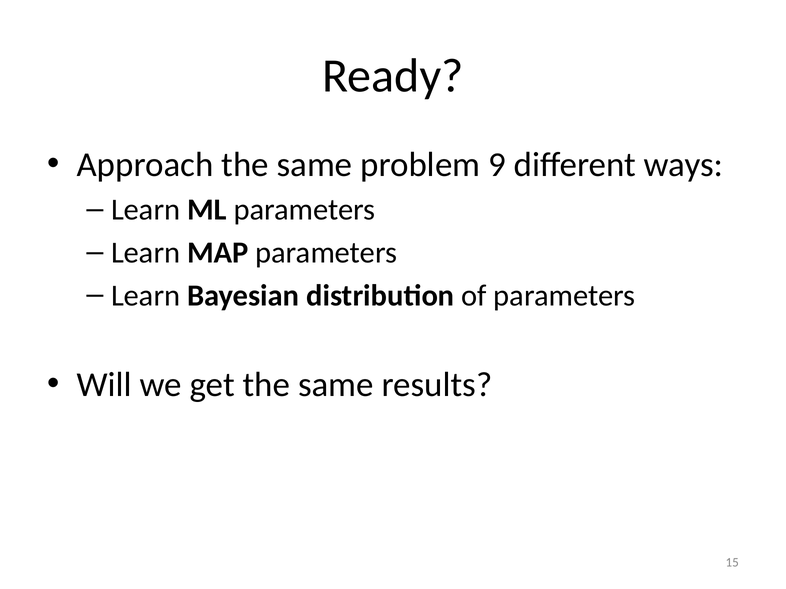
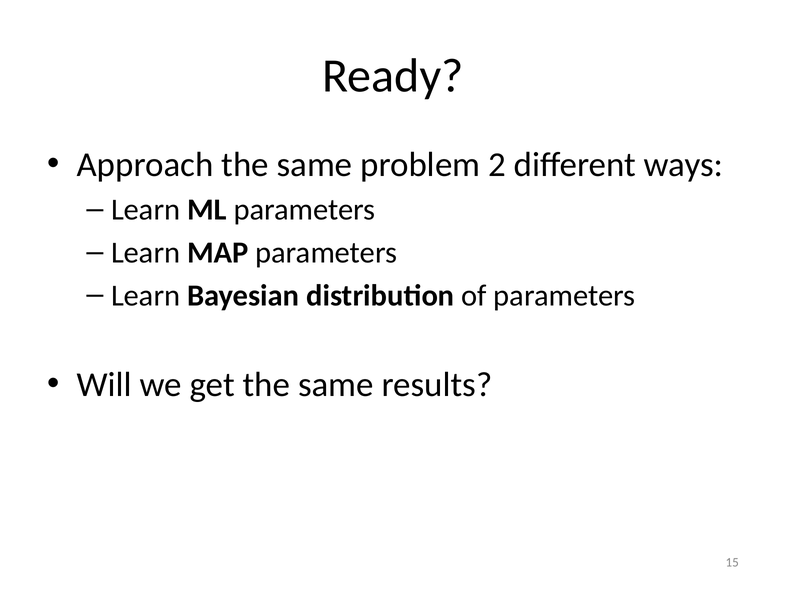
9: 9 -> 2 (497, 165)
